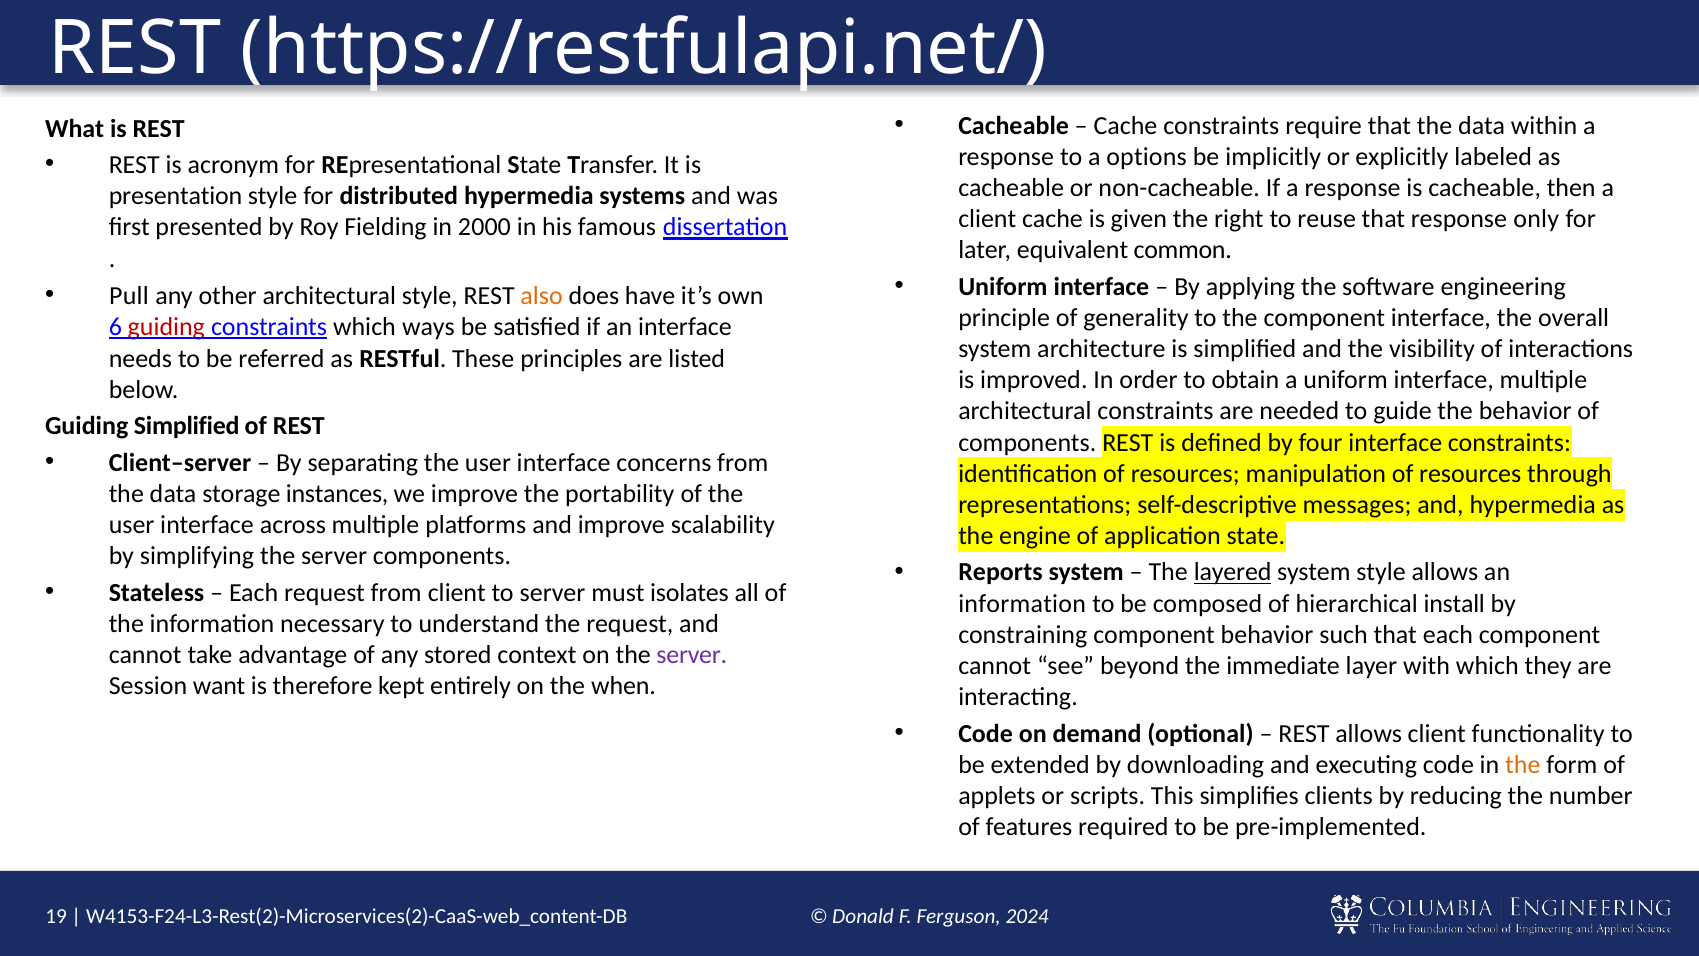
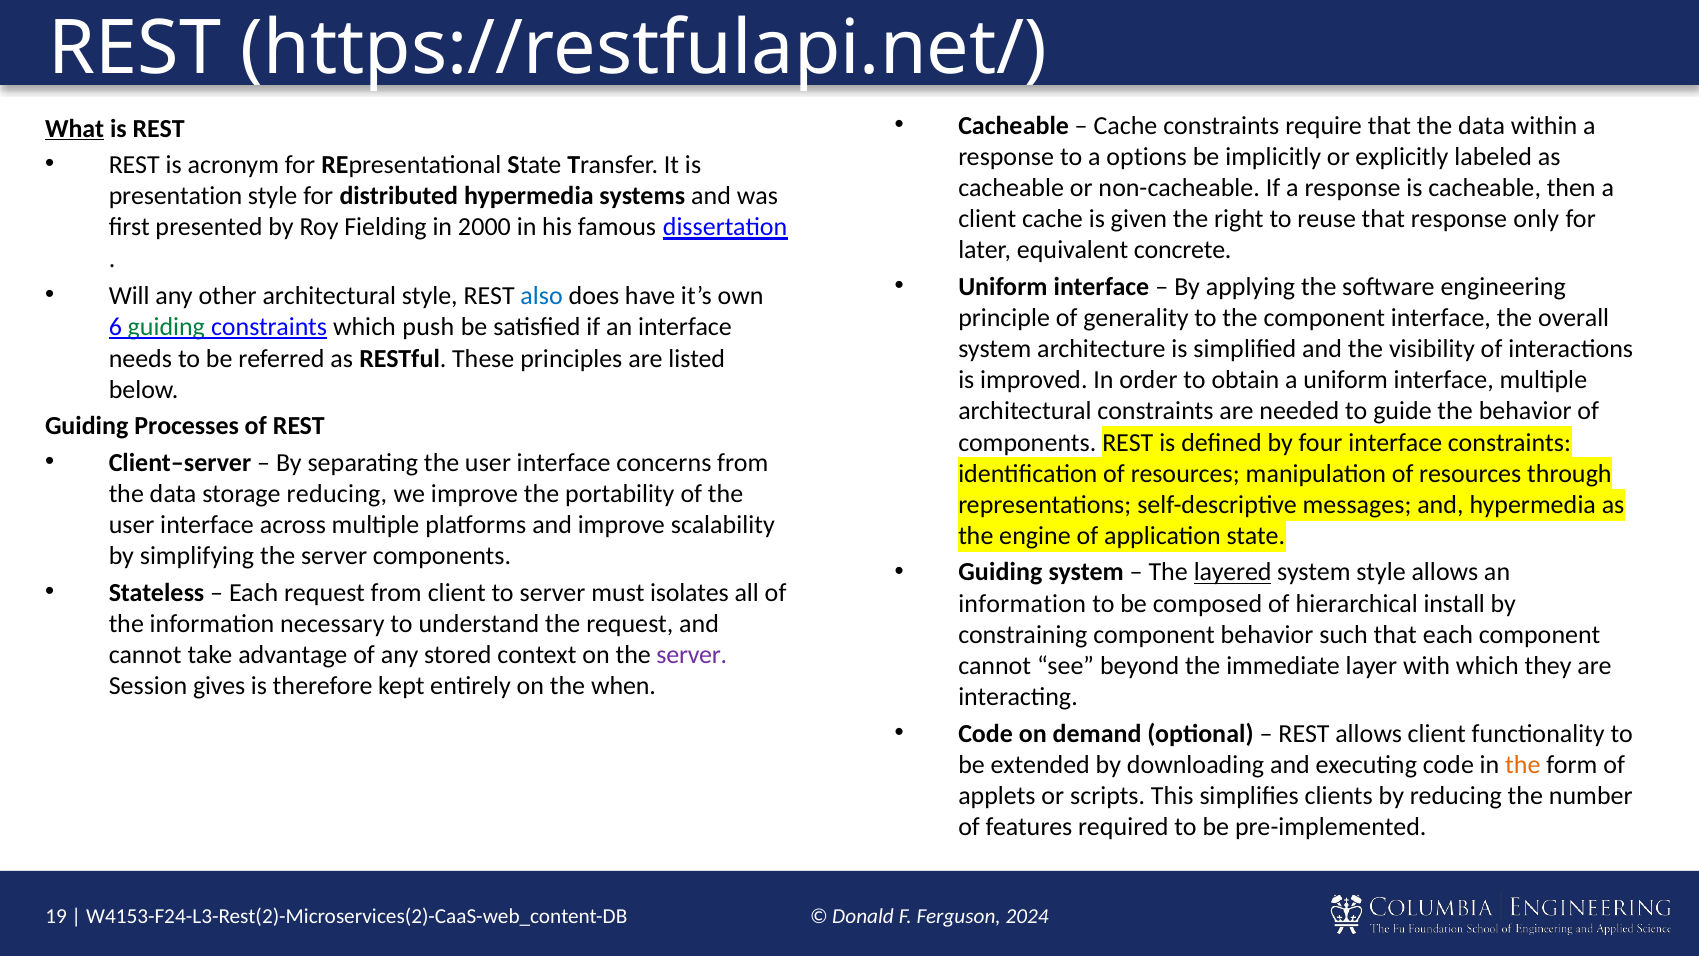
What underline: none -> present (75, 128)
common: common -> concrete (1183, 250)
Pull: Pull -> Will (129, 296)
also colour: orange -> blue (542, 296)
guiding colour: red -> green (166, 327)
ways: ways -> push (428, 327)
Guiding Simplified: Simplified -> Processes (187, 426)
storage instances: instances -> reducing (337, 494)
Reports: Reports -> Guiding (1000, 572)
want: want -> gives (219, 686)
